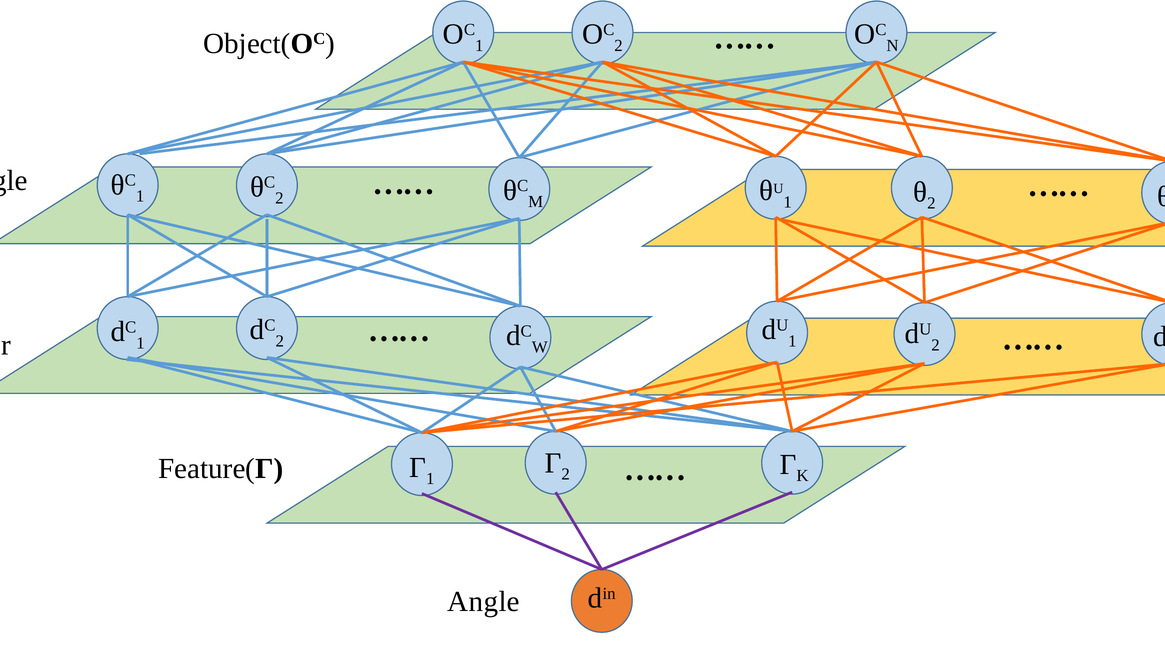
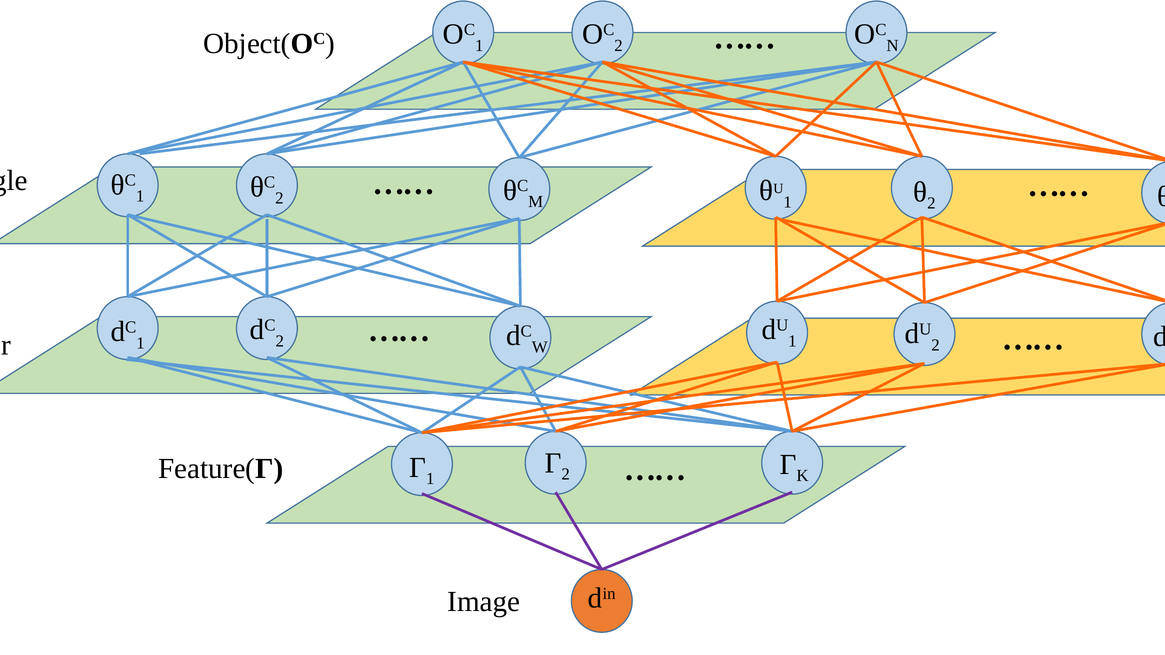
Angle: Angle -> Image (484, 602)
